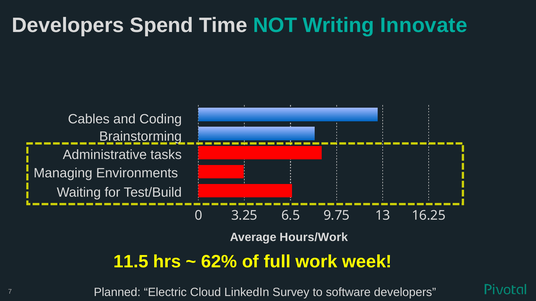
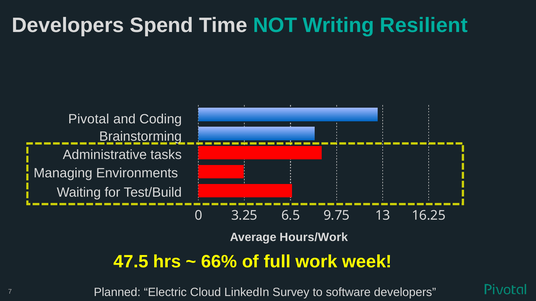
Innovate: Innovate -> Resilient (424, 25)
Cables: Cables -> Pivotal (89, 119)
11.5: 11.5 -> 47.5 (131, 262)
62%: 62% -> 66% (219, 262)
